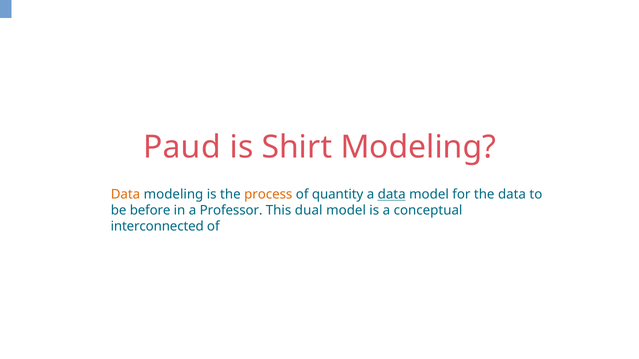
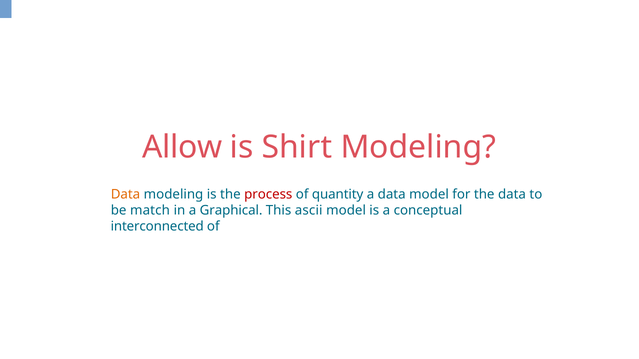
Paud: Paud -> Allow (182, 148)
process colour: orange -> red (268, 195)
data underline: present -> none (392, 195)
before: before -> match (150, 211)
Professor: Professor -> Graphical (231, 211)
dual: dual -> ascii (309, 211)
